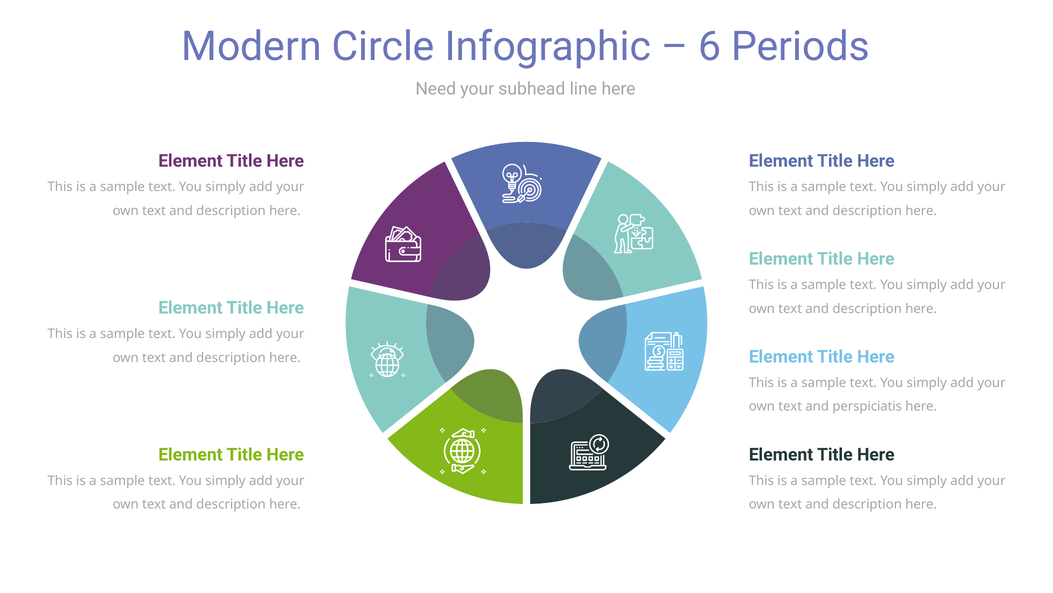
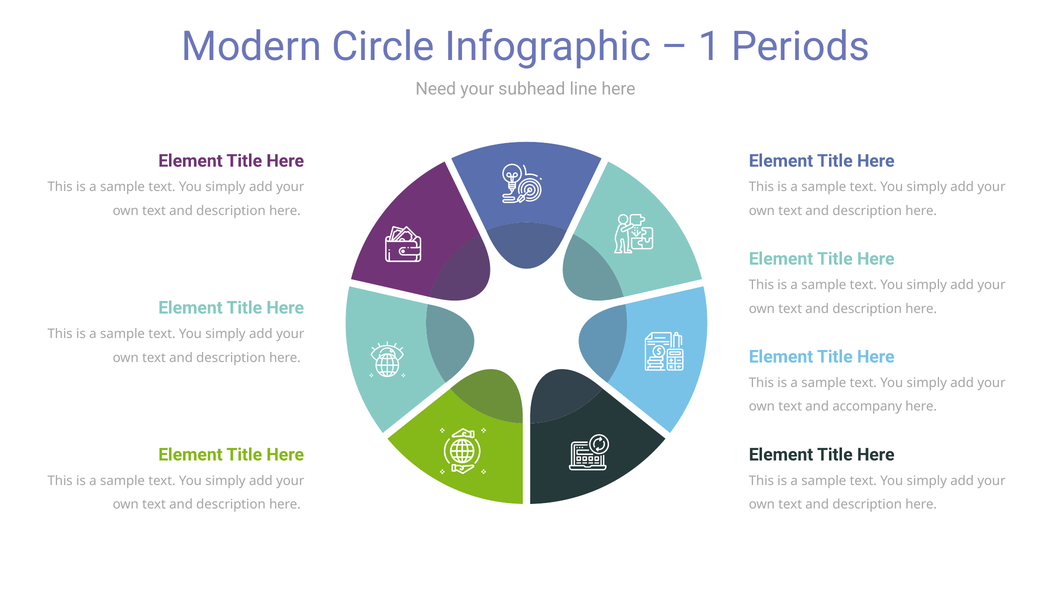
6: 6 -> 1 (710, 47)
perspiciatis: perspiciatis -> accompany (867, 406)
